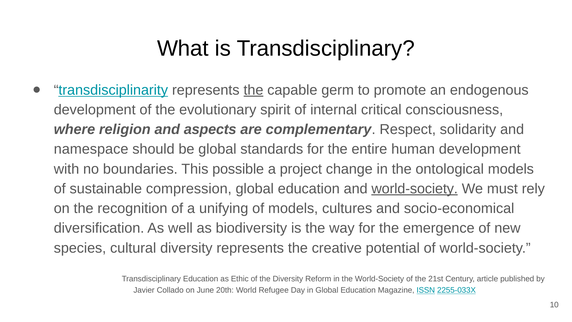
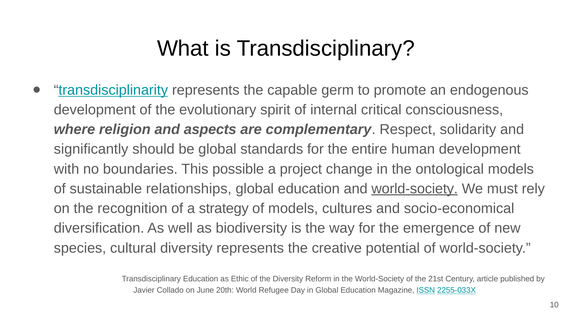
the underline: present -> none (253, 90)
namespace: namespace -> significantly (91, 149)
compression: compression -> relationships (189, 189)
unifying: unifying -> strategy (224, 208)
